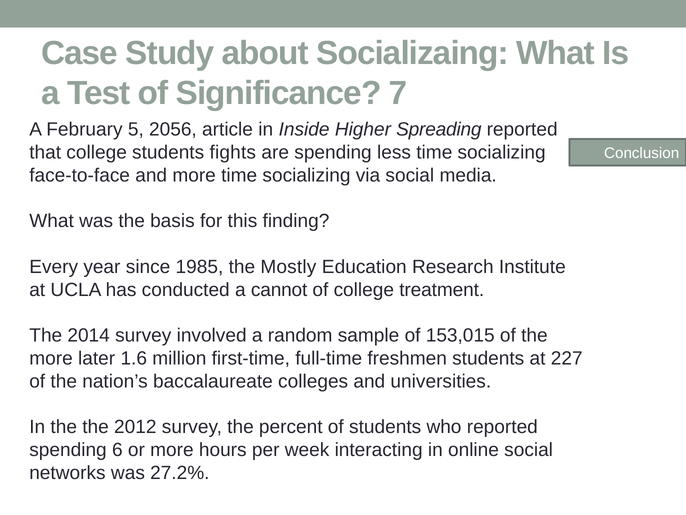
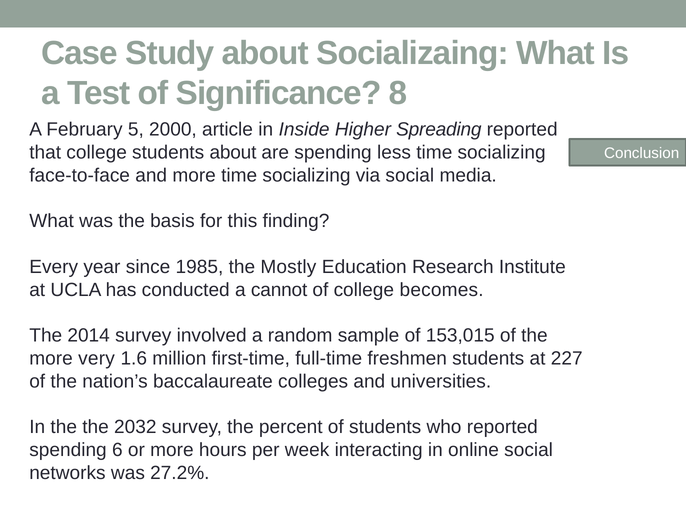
7: 7 -> 8 (398, 93)
2056: 2056 -> 2000 (173, 129)
students fights: fights -> about (233, 152)
treatment: treatment -> becomes (442, 289)
later: later -> very (97, 358)
2012: 2012 -> 2032 (135, 427)
